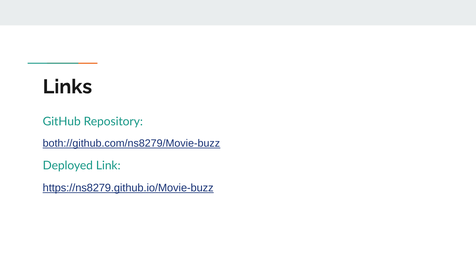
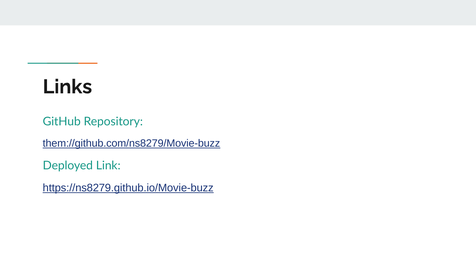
both://github.com/ns8279/Movie-buzz: both://github.com/ns8279/Movie-buzz -> them://github.com/ns8279/Movie-buzz (131, 143)
